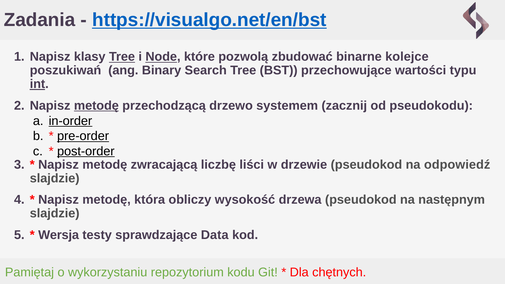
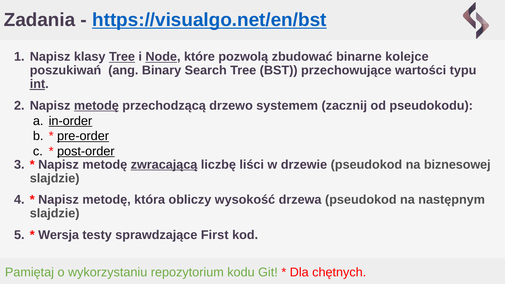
zwracającą underline: none -> present (164, 165)
odpowiedź: odpowiedź -> biznesowej (457, 165)
Data: Data -> First (215, 235)
